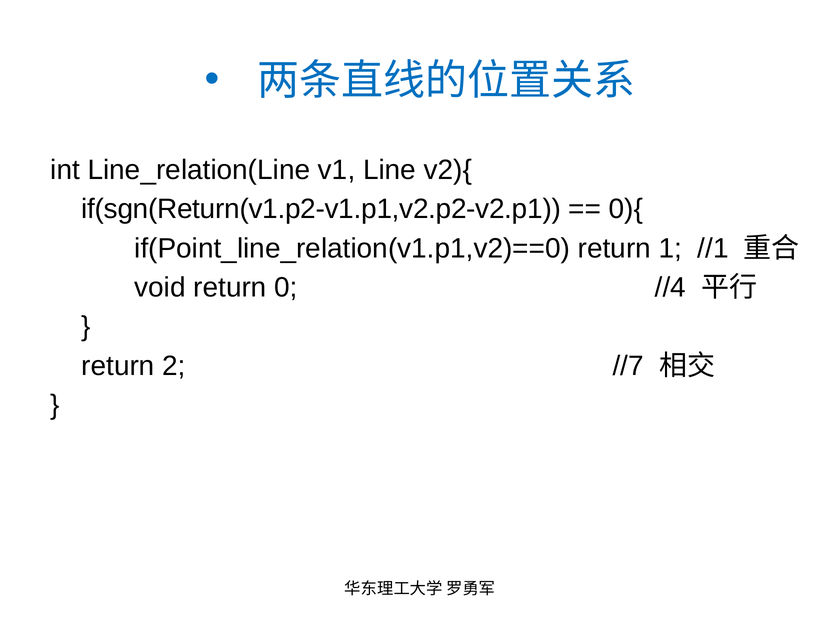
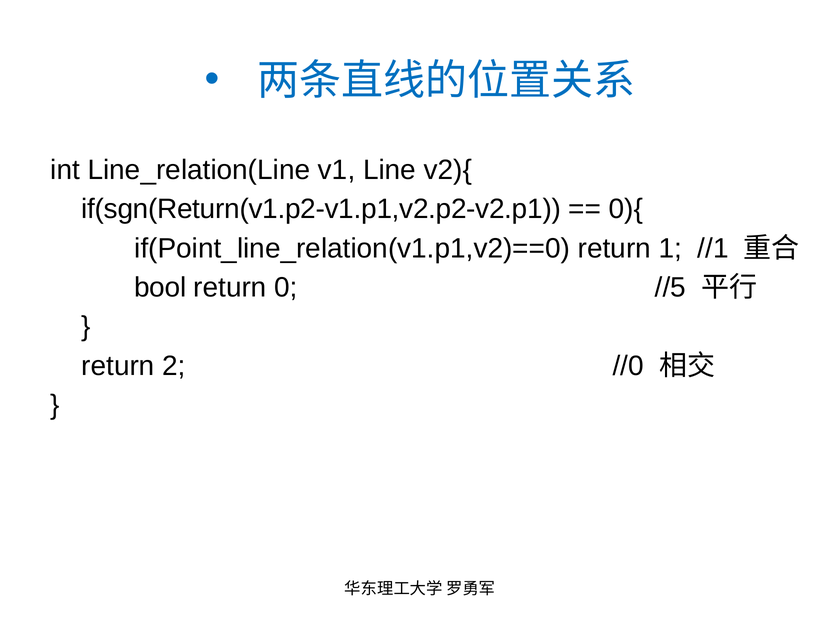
void: void -> bool (160, 288)
//4: //4 -> //5 (670, 288)
//7: //7 -> //0 (628, 366)
